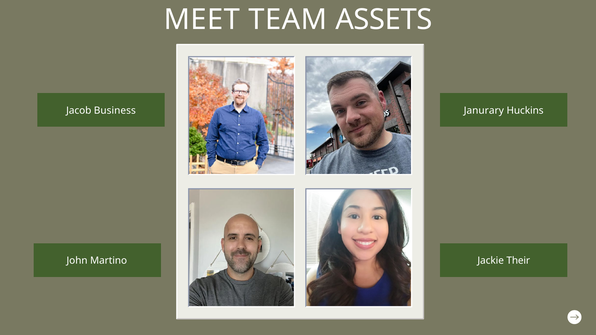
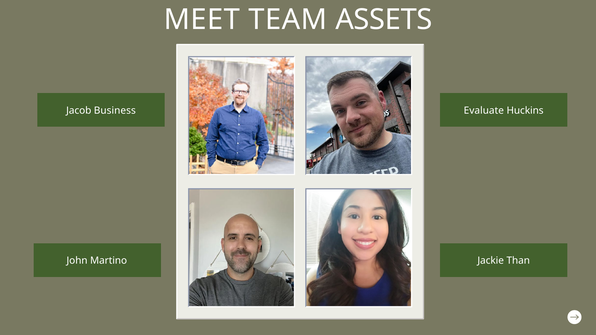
Janurary: Janurary -> Evaluate (484, 111)
Their: Their -> Than (518, 261)
